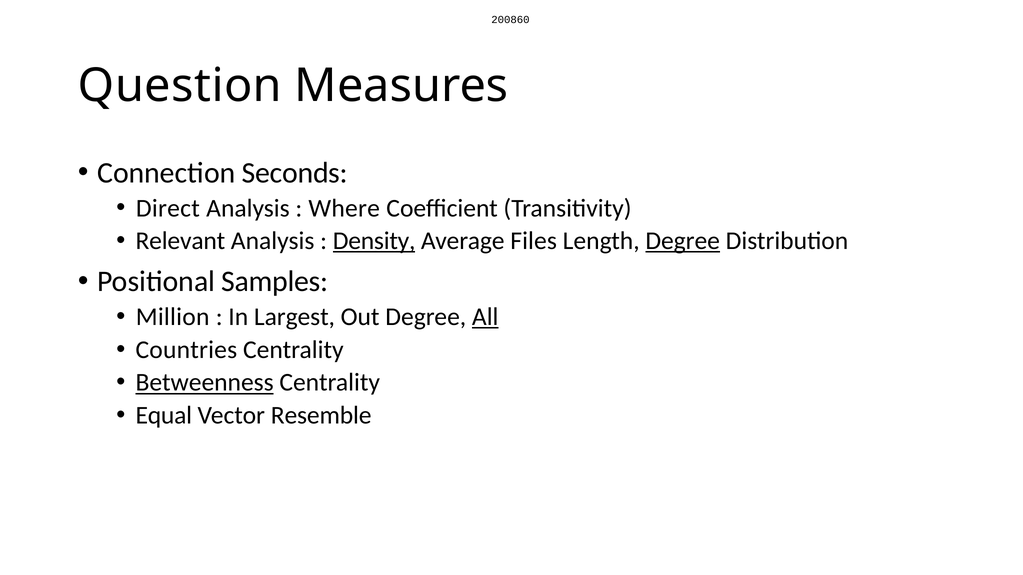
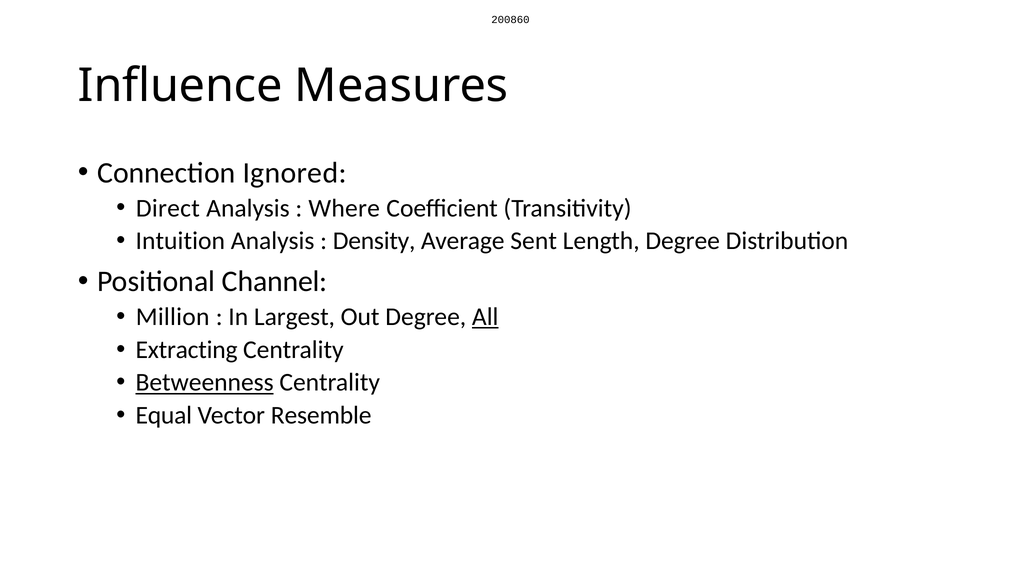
Question: Question -> Influence (180, 86)
Seconds: Seconds -> Ignored (295, 173)
Relevant: Relevant -> Intuition (180, 241)
Density underline: present -> none (374, 241)
Files: Files -> Sent (534, 241)
Degree underline: present -> none (683, 241)
Samples: Samples -> Channel (275, 282)
Countries: Countries -> Extracting (187, 350)
